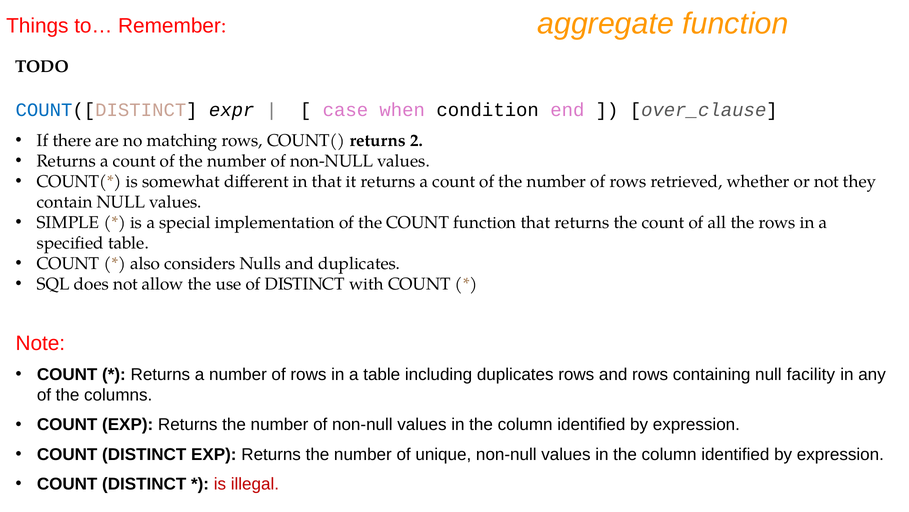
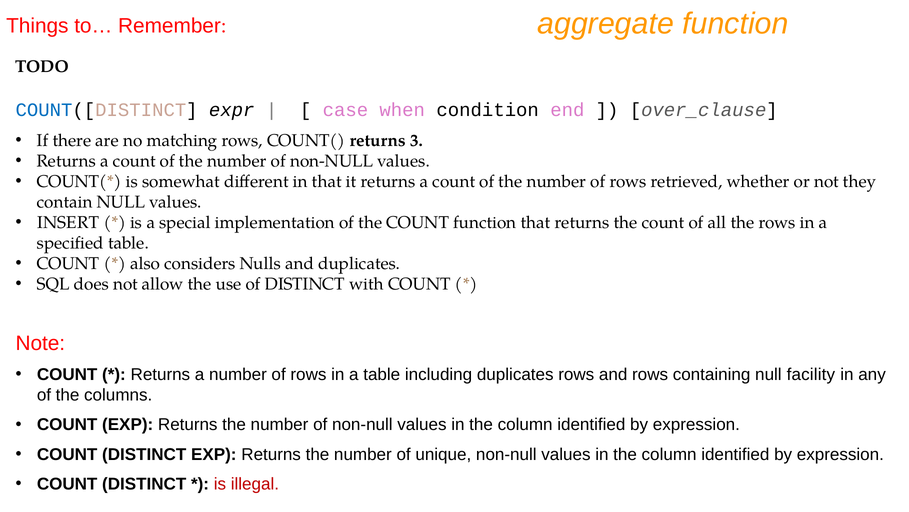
2: 2 -> 3 (416, 141)
SIMPLE: SIMPLE -> INSERT (68, 222)
